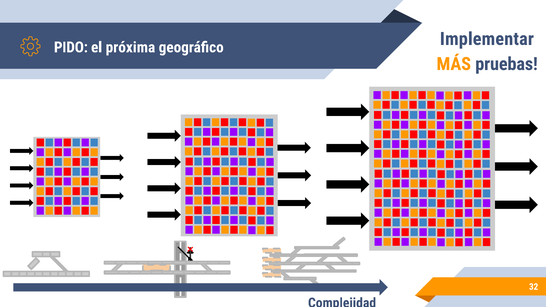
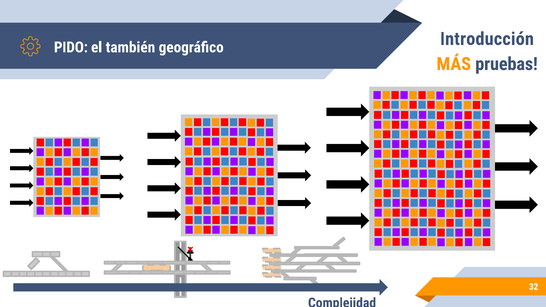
Implementar: Implementar -> Introducción (487, 39)
próxima: próxima -> también (130, 47)
